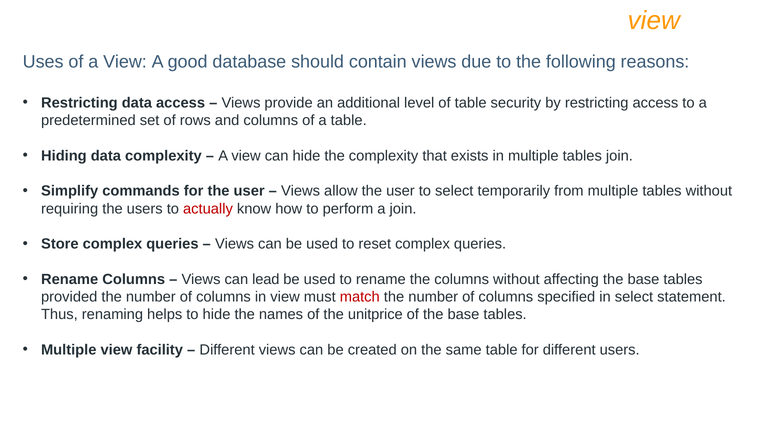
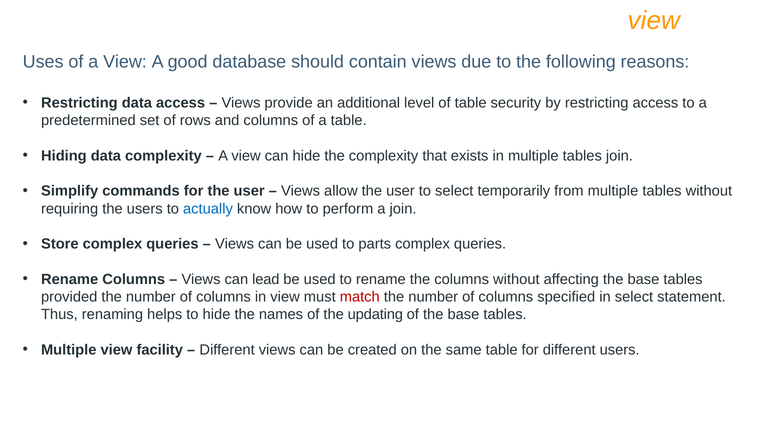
actually colour: red -> blue (208, 209)
reset: reset -> parts (375, 244)
unitprice: unitprice -> updating (375, 315)
